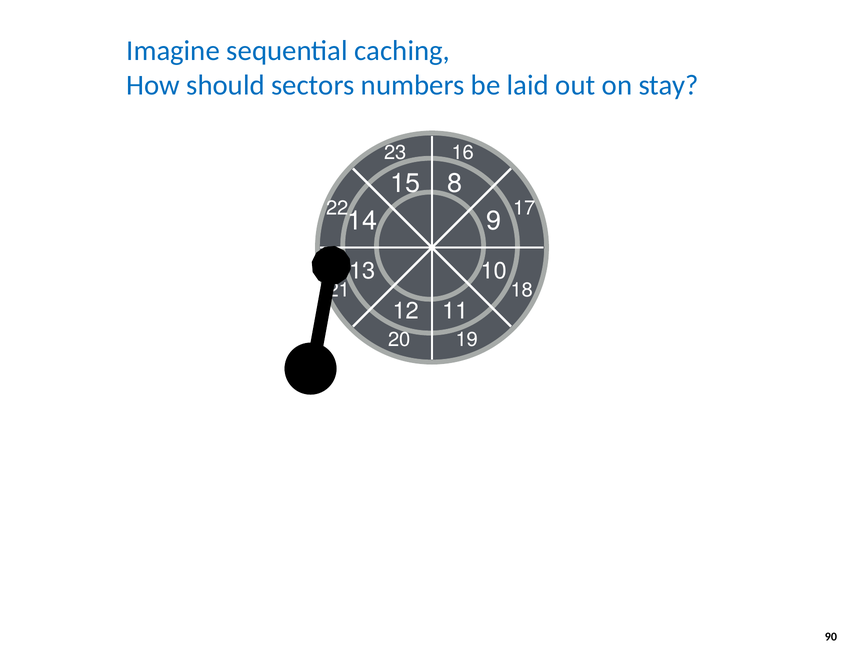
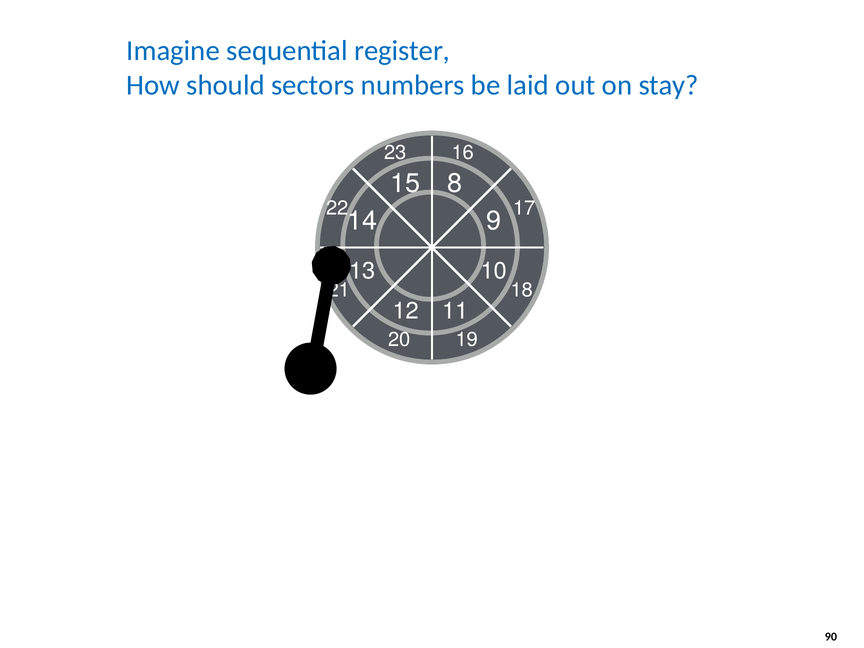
caching: caching -> register (402, 51)
